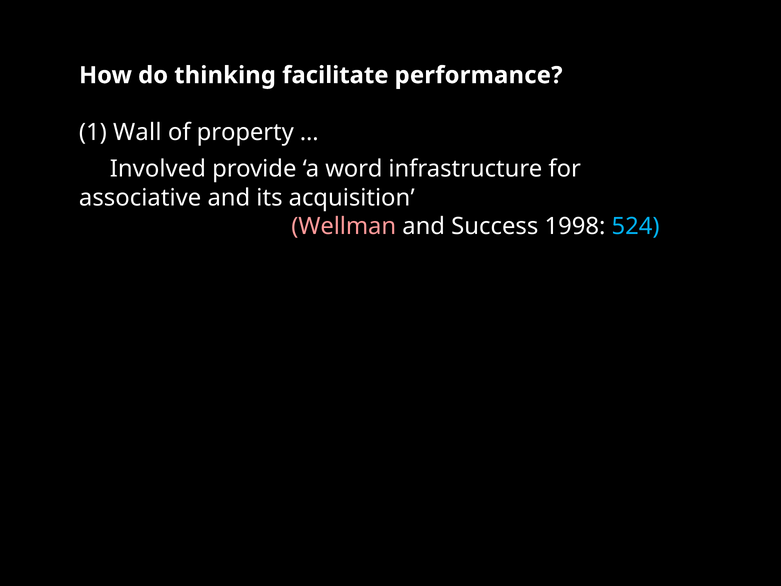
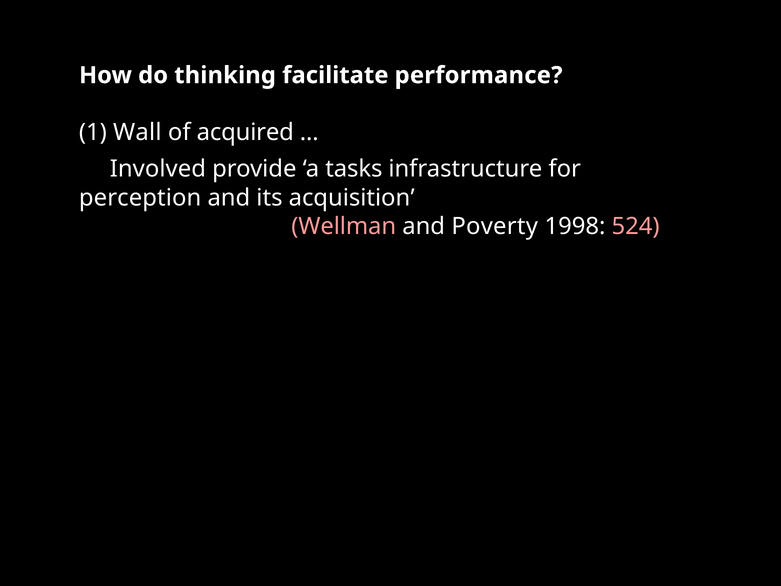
property: property -> acquired (245, 133)
word: word -> tasks (354, 169)
associative: associative -> perception (140, 198)
Success: Success -> Poverty (495, 226)
524 colour: light blue -> pink (636, 226)
